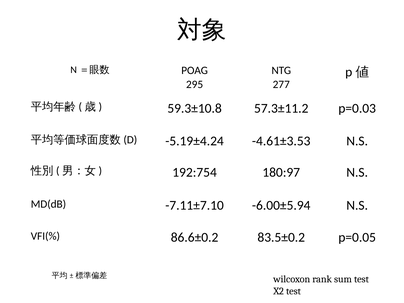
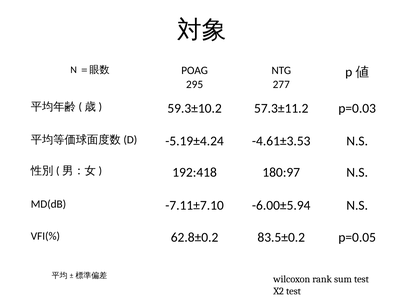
59.3±10.8: 59.3±10.8 -> 59.3±10.2 (195, 108)
192:754: 192:754 -> 192:418 (195, 172)
86.6±0.2: 86.6±0.2 -> 62.8±0.2 (195, 237)
